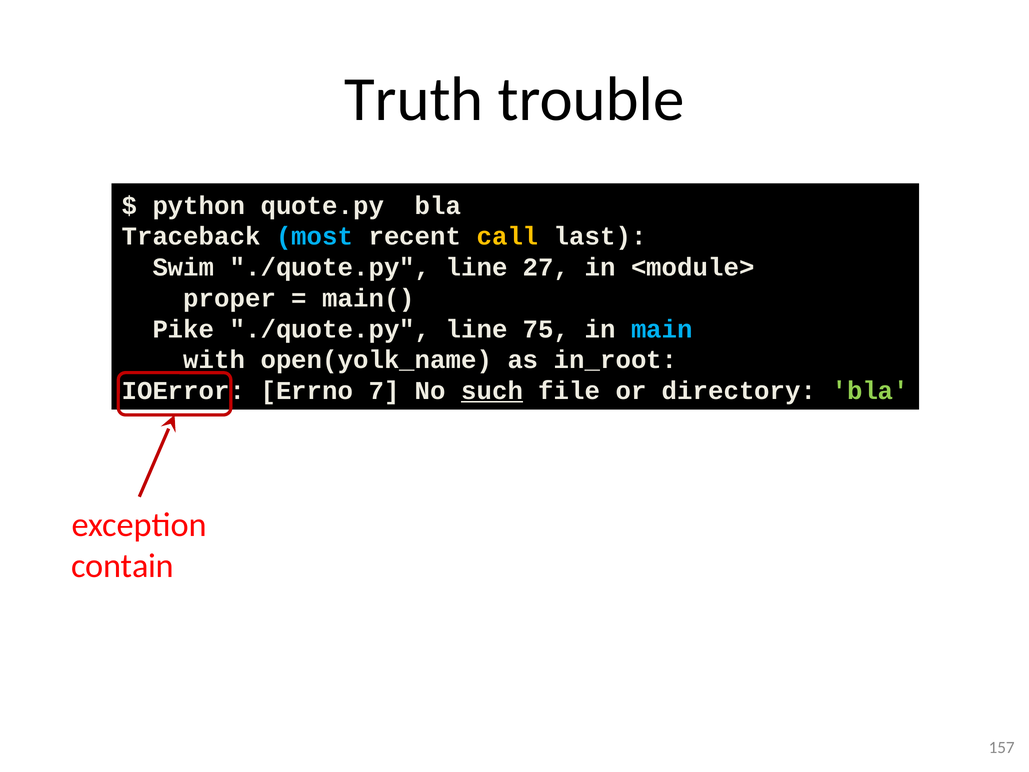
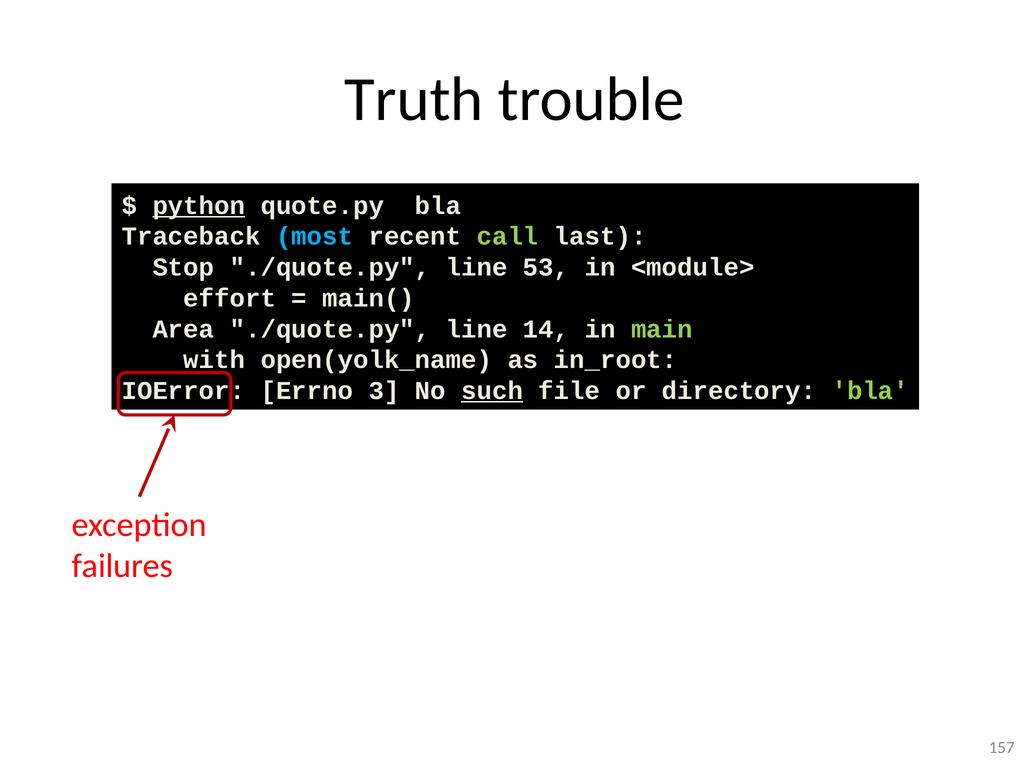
python underline: none -> present (199, 206)
call colour: yellow -> light green (508, 236)
Swim: Swim -> Stop (183, 267)
27: 27 -> 53 (546, 267)
proper: proper -> effort (230, 298)
Pike: Pike -> Area (183, 329)
75: 75 -> 14 (546, 329)
main colour: light blue -> light green (662, 329)
7: 7 -> 3 (384, 391)
contain: contain -> failures (122, 566)
